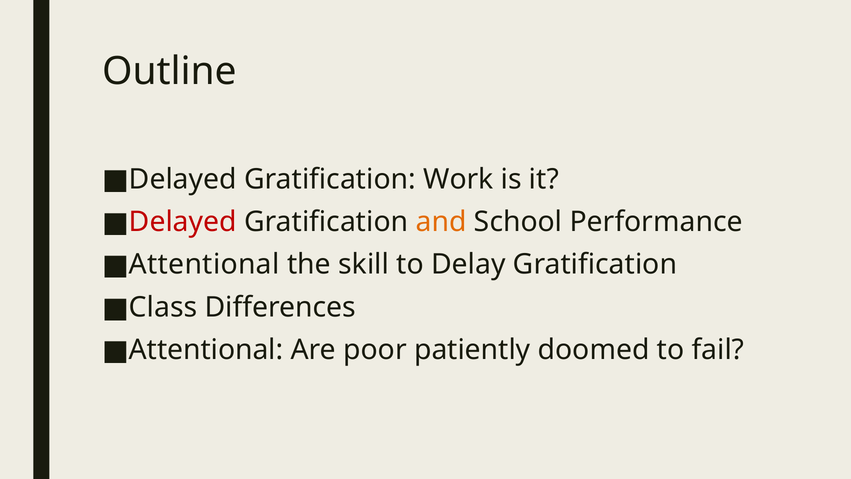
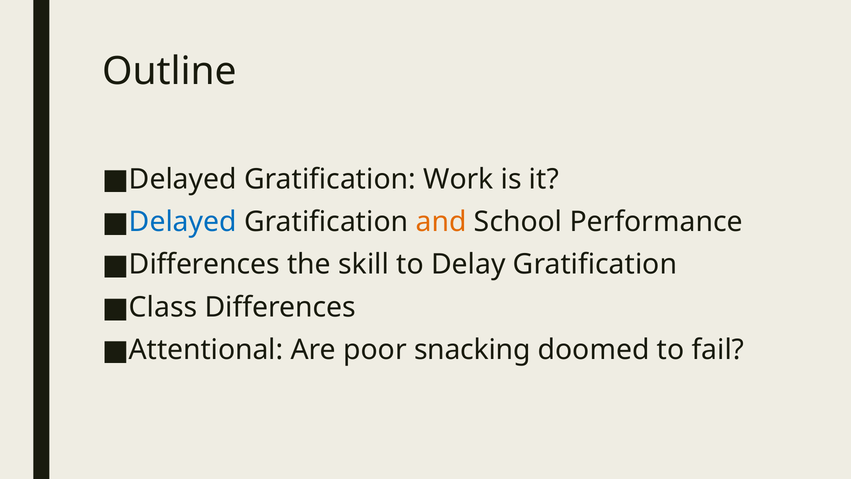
Delayed colour: red -> blue (183, 222)
Attentional: Attentional -> Differences (204, 264)
patiently: patiently -> snacking (472, 350)
